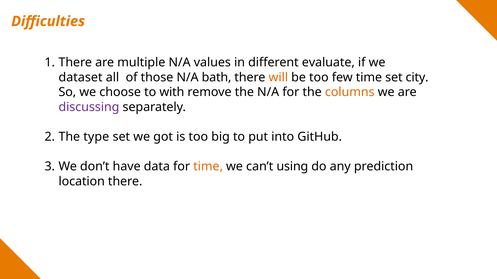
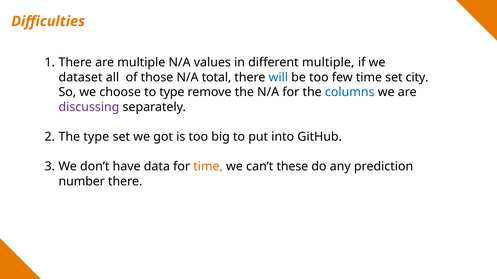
different evaluate: evaluate -> multiple (328, 62)
bath: bath -> total (217, 77)
will colour: orange -> blue (278, 77)
to with: with -> type (172, 92)
columns colour: orange -> blue (350, 92)
using: using -> these (292, 167)
location: location -> number (82, 182)
